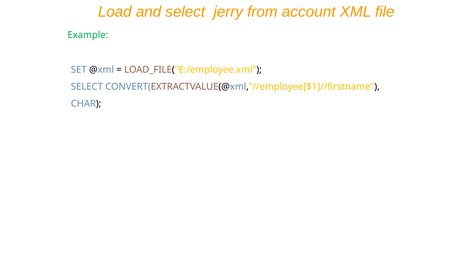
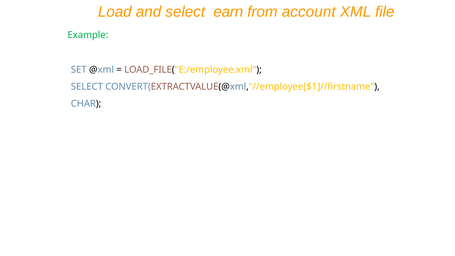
jerry: jerry -> earn (228, 12)
